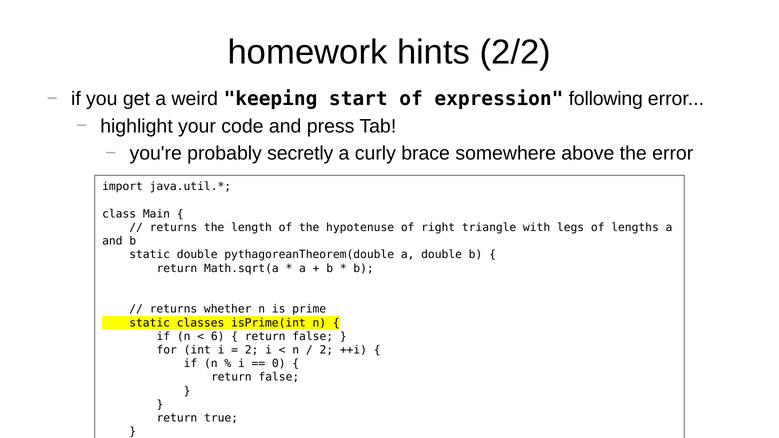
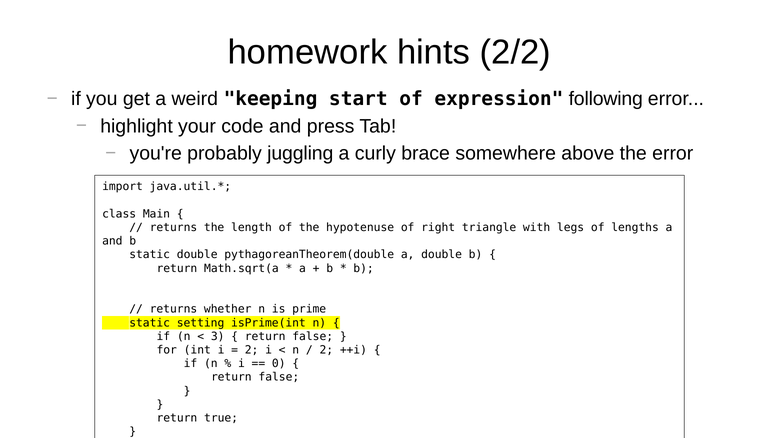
secretly: secretly -> juggling (300, 154)
classes: classes -> setting (201, 323)
6: 6 -> 3 (218, 337)
